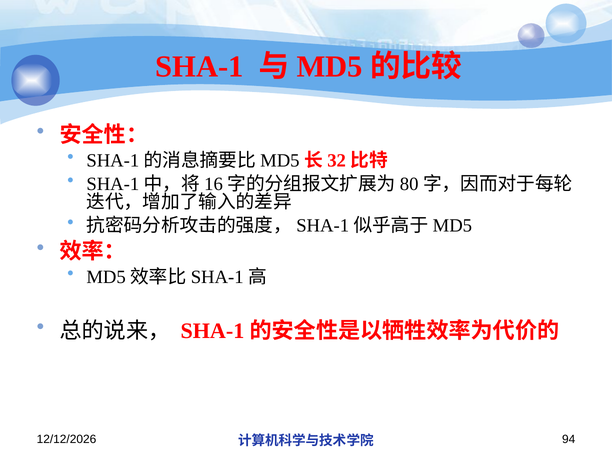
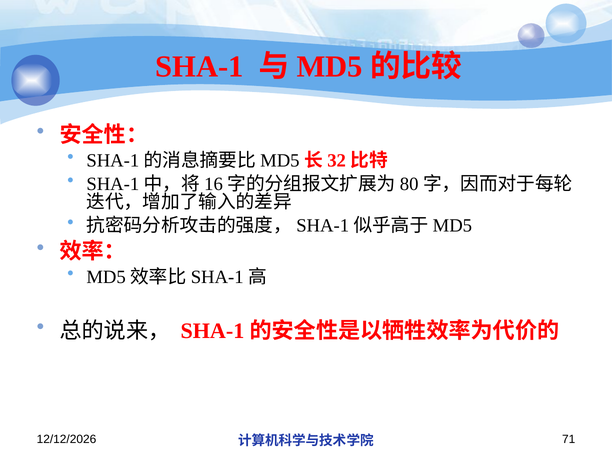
94: 94 -> 71 (569, 439)
